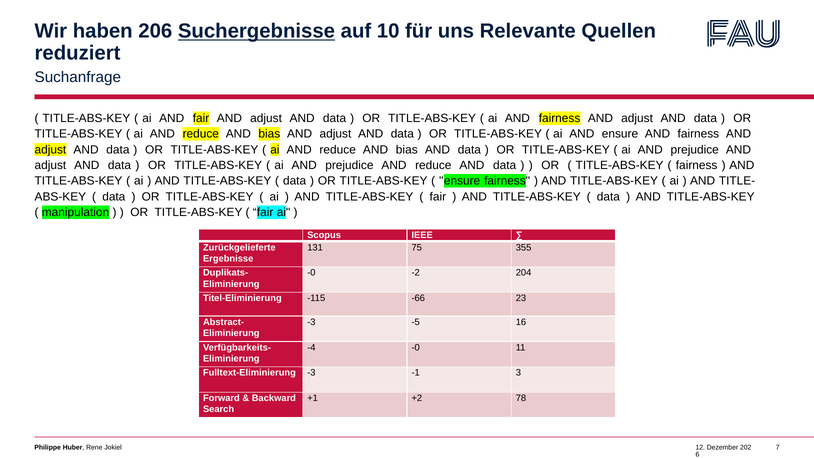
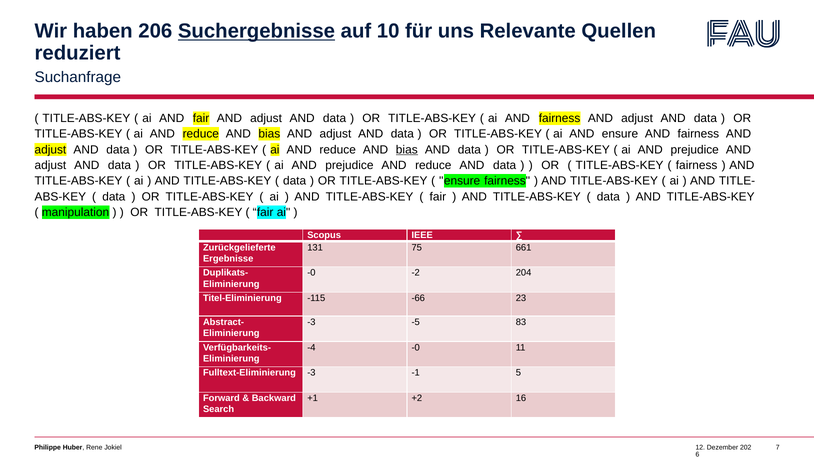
bias underline: none -> present (407, 150)
355: 355 -> 661 (524, 247)
16: 16 -> 83 (521, 322)
3: 3 -> 5 (518, 373)
78: 78 -> 16 (521, 398)
